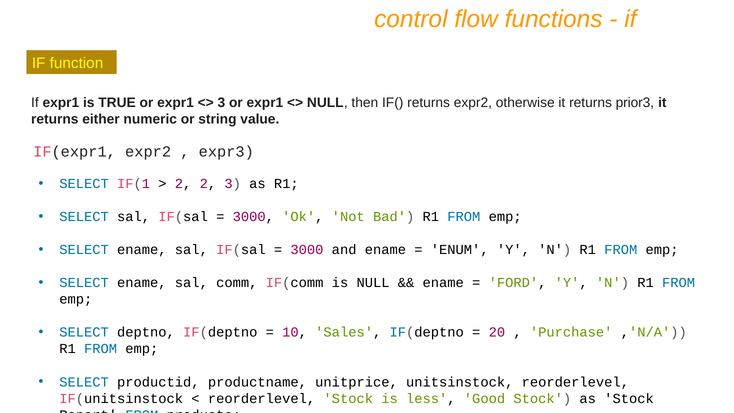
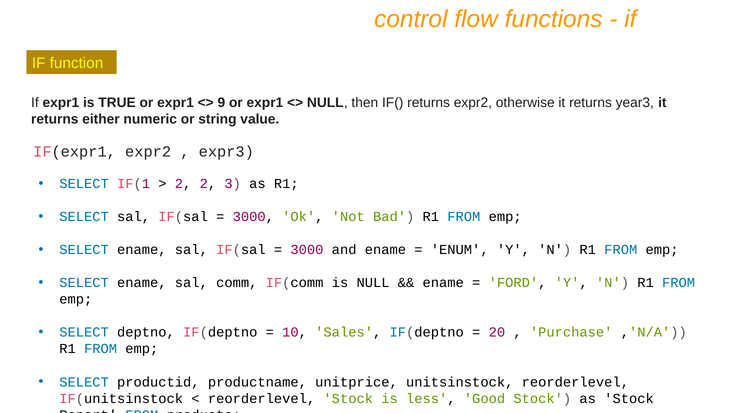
3: 3 -> 9 (221, 103)
prior3: prior3 -> year3 (635, 103)
